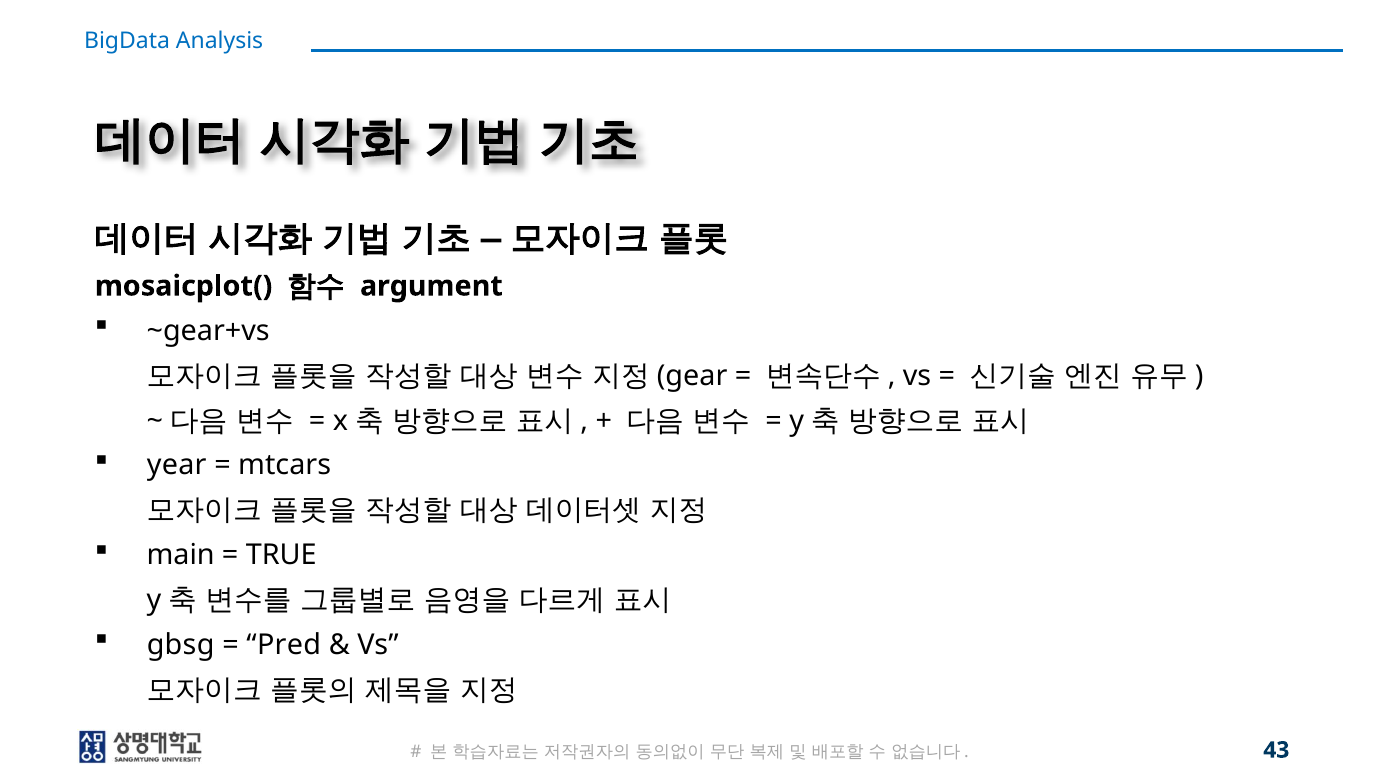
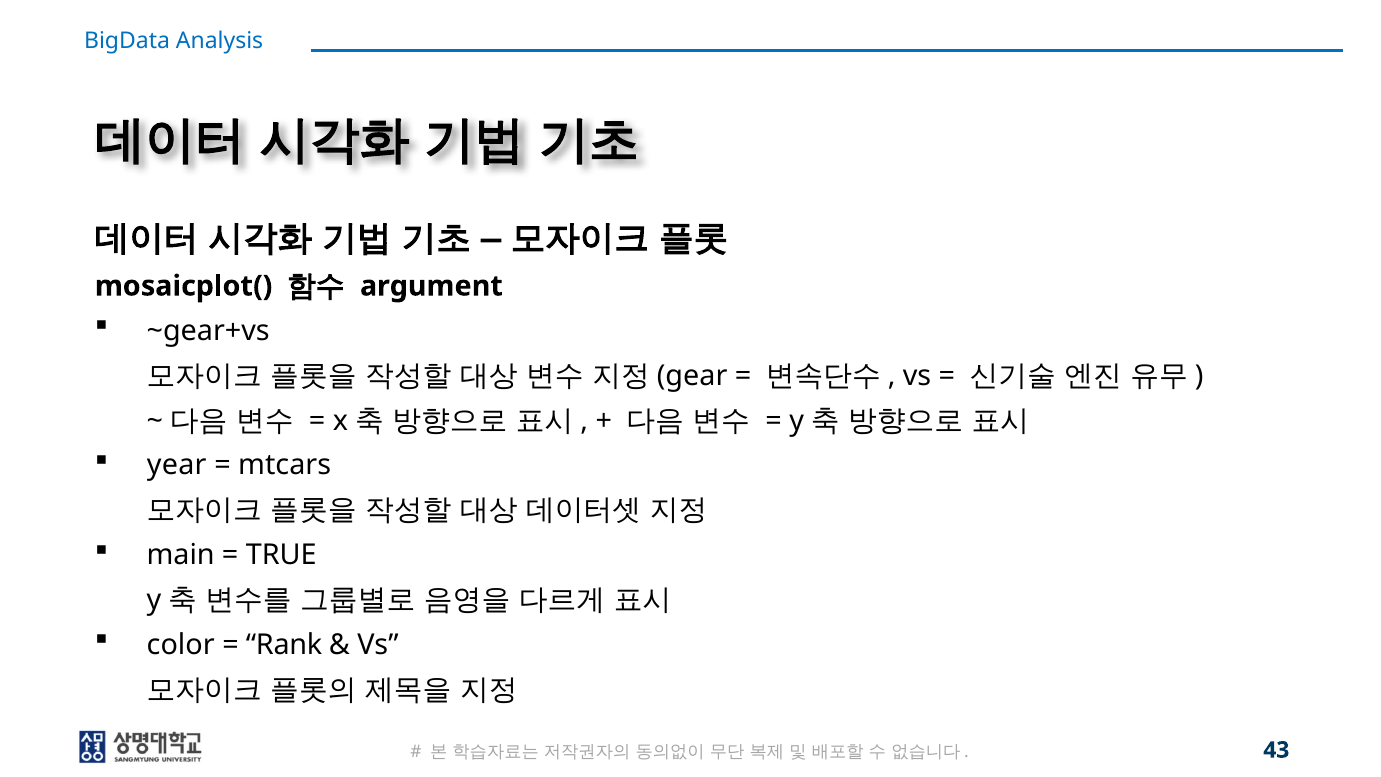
gbsg: gbsg -> color (181, 645)
Pred: Pred -> Rank (284, 645)
